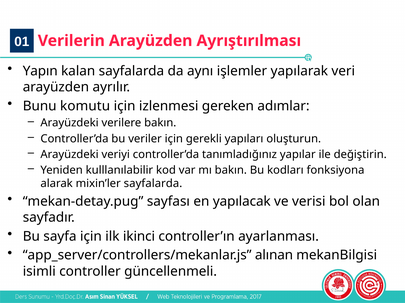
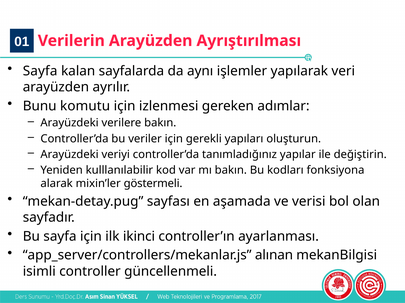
Yapın: Yapın -> Sayfa (40, 71)
mixin’ler sayfalarda: sayfalarda -> göstermeli (153, 184)
yapılacak: yapılacak -> aşamada (242, 202)
